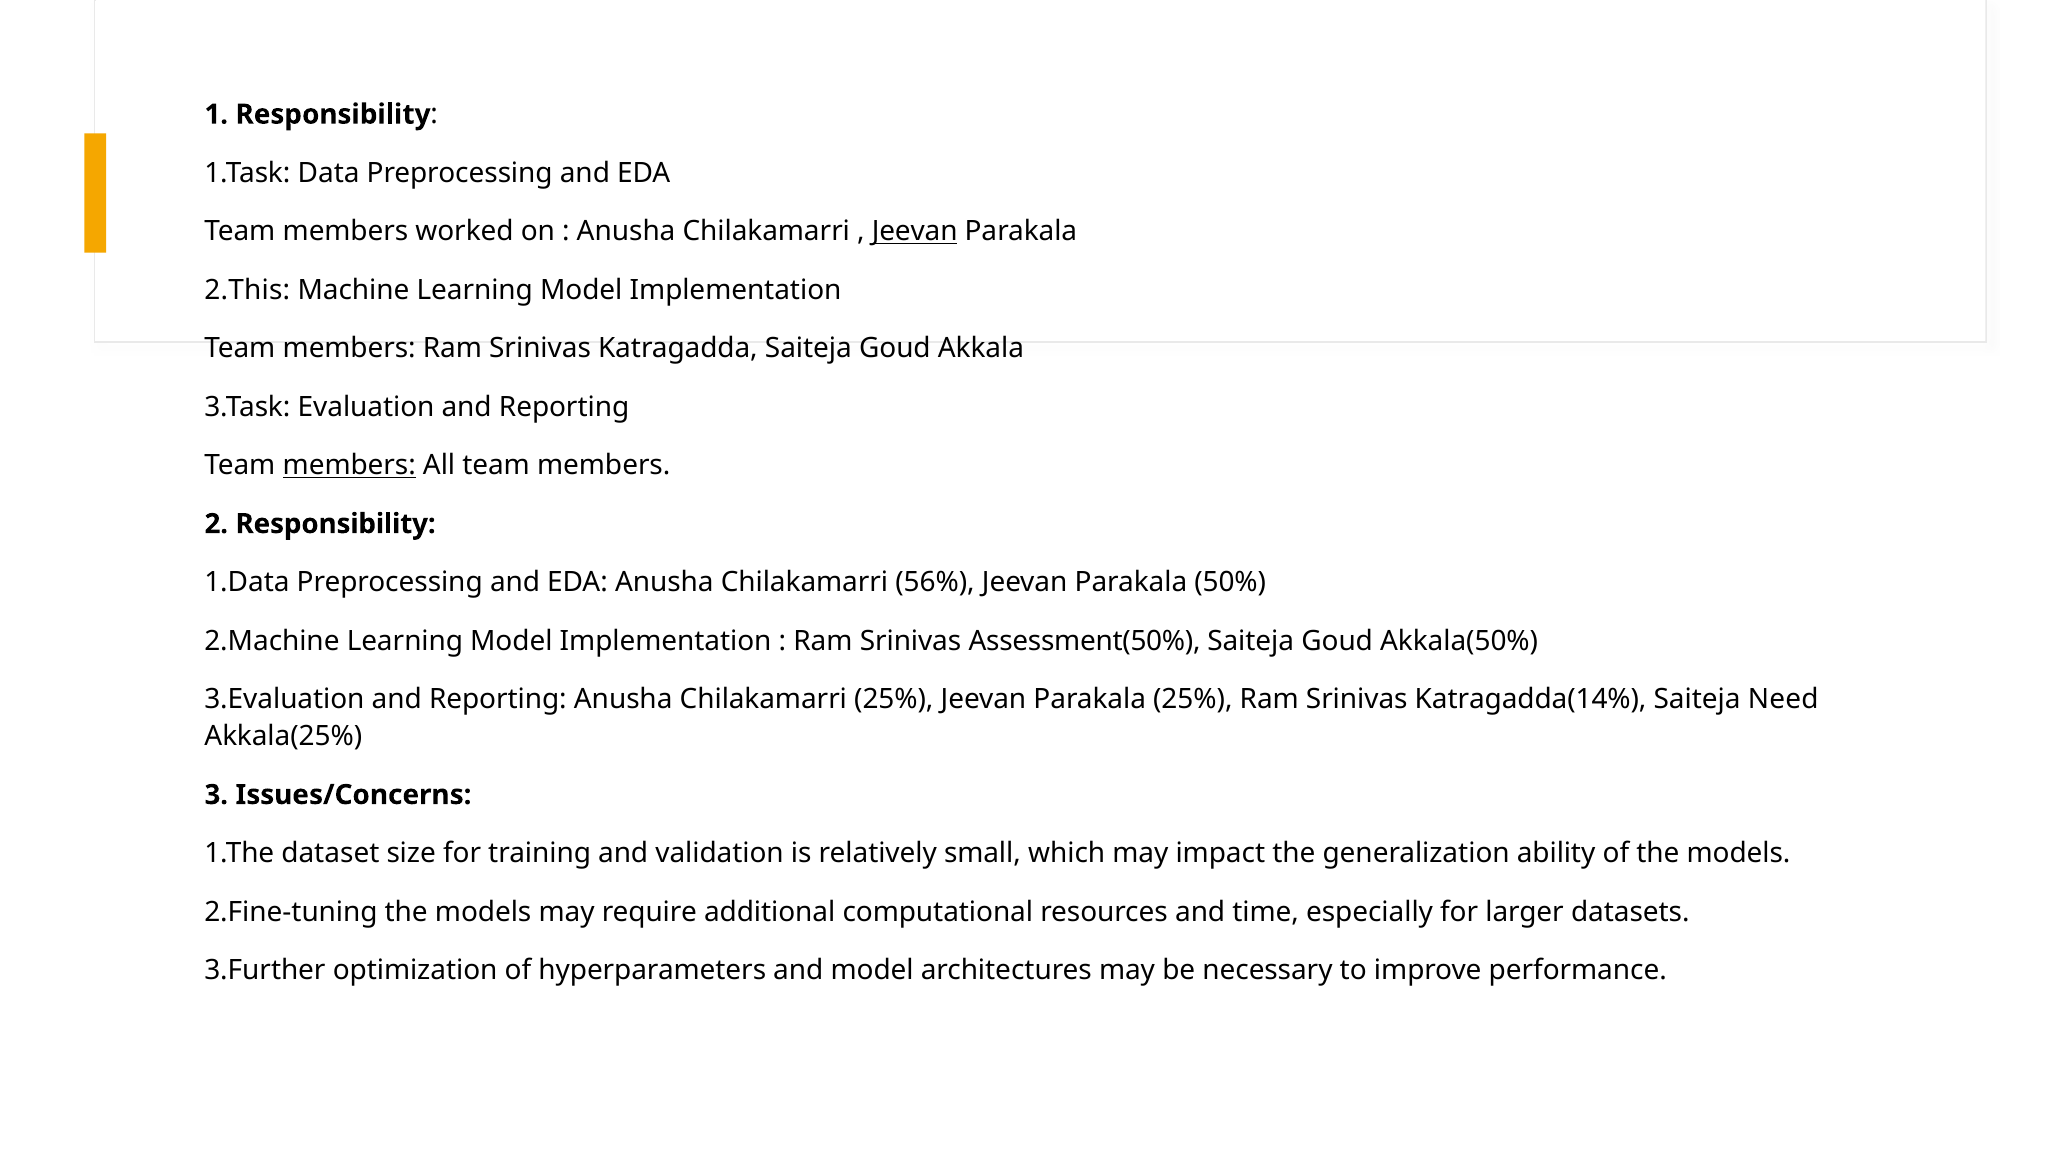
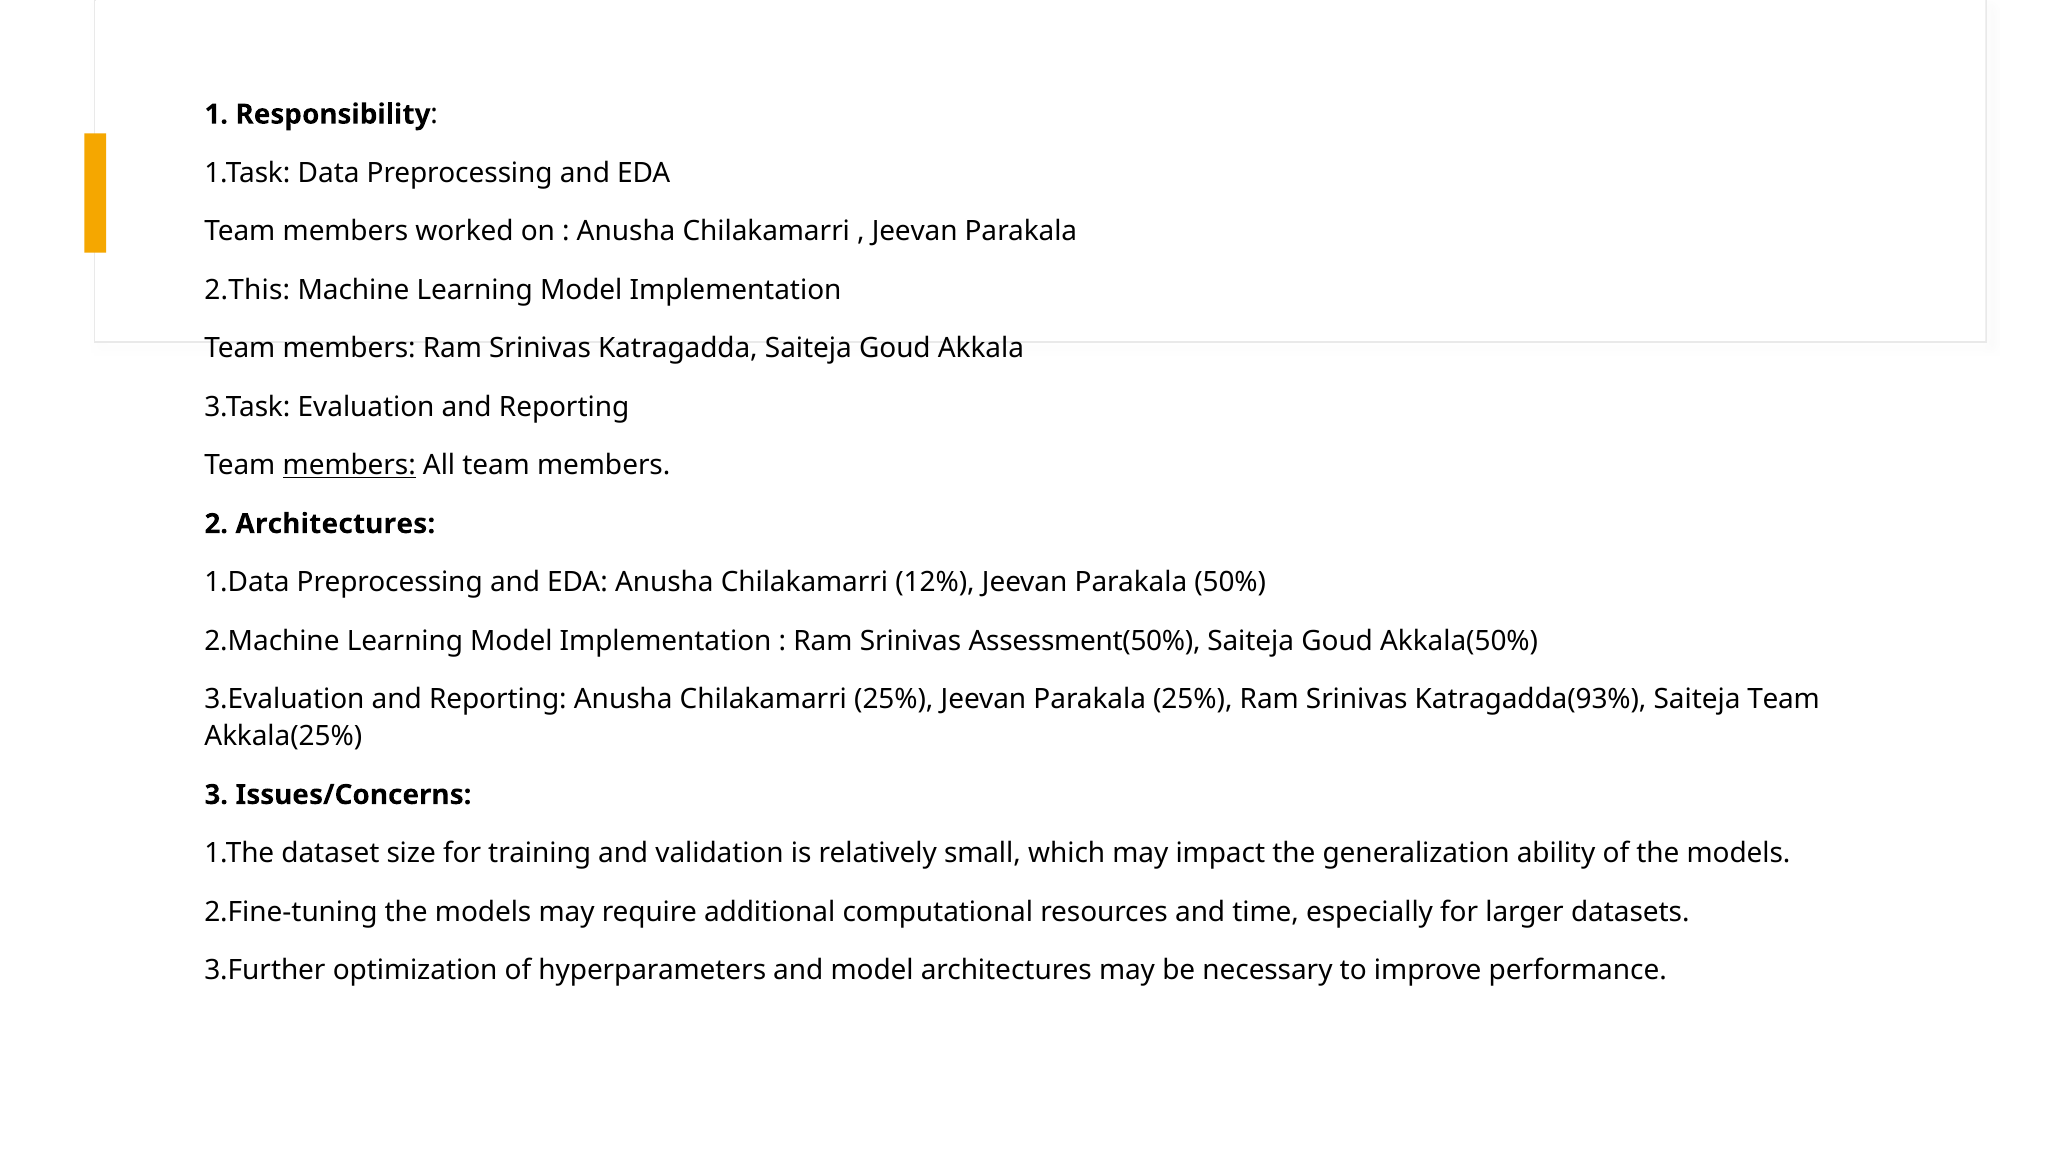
Jeevan underline: present -> none (915, 231)
2 Responsibility: Responsibility -> Architectures (335, 524)
56%: 56% -> 12% (935, 582)
Katragadda(14%: Katragadda(14% -> Katragadda(93% (1531, 699)
Saiteja Need: Need -> Team (1784, 699)
